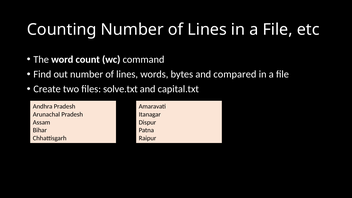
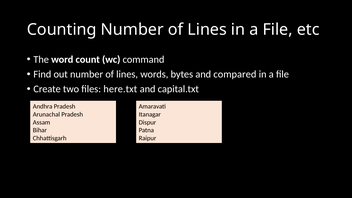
solve.txt: solve.txt -> here.txt (120, 89)
